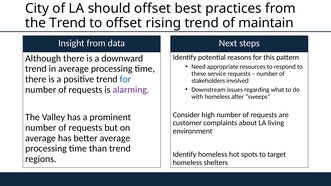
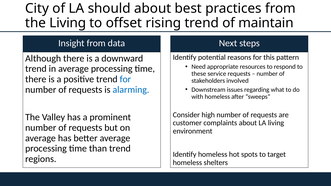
should offset: offset -> about (153, 8)
the Trend: Trend -> Living (68, 23)
alarming colour: purple -> blue (131, 90)
